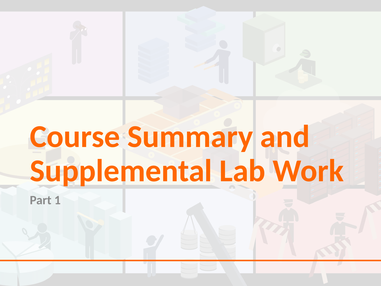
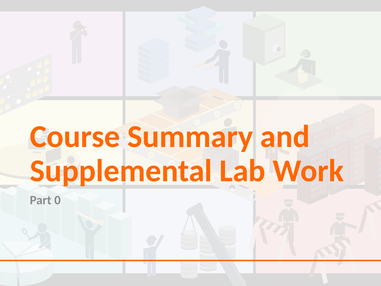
1: 1 -> 0 (58, 200)
